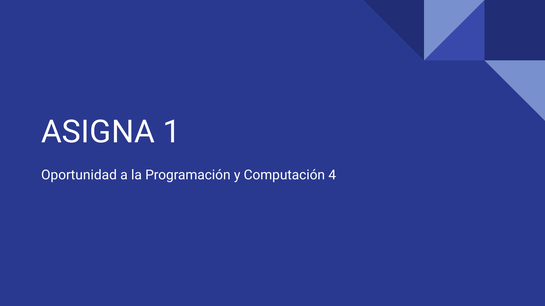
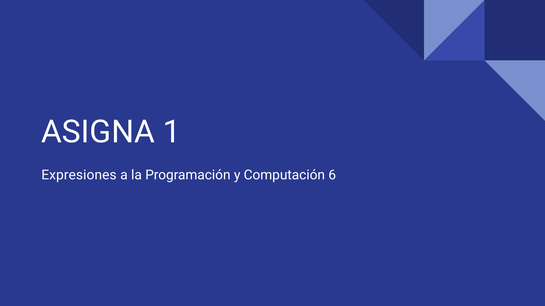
Oportunidad: Oportunidad -> Expresiones (79, 175)
4: 4 -> 6 (332, 175)
